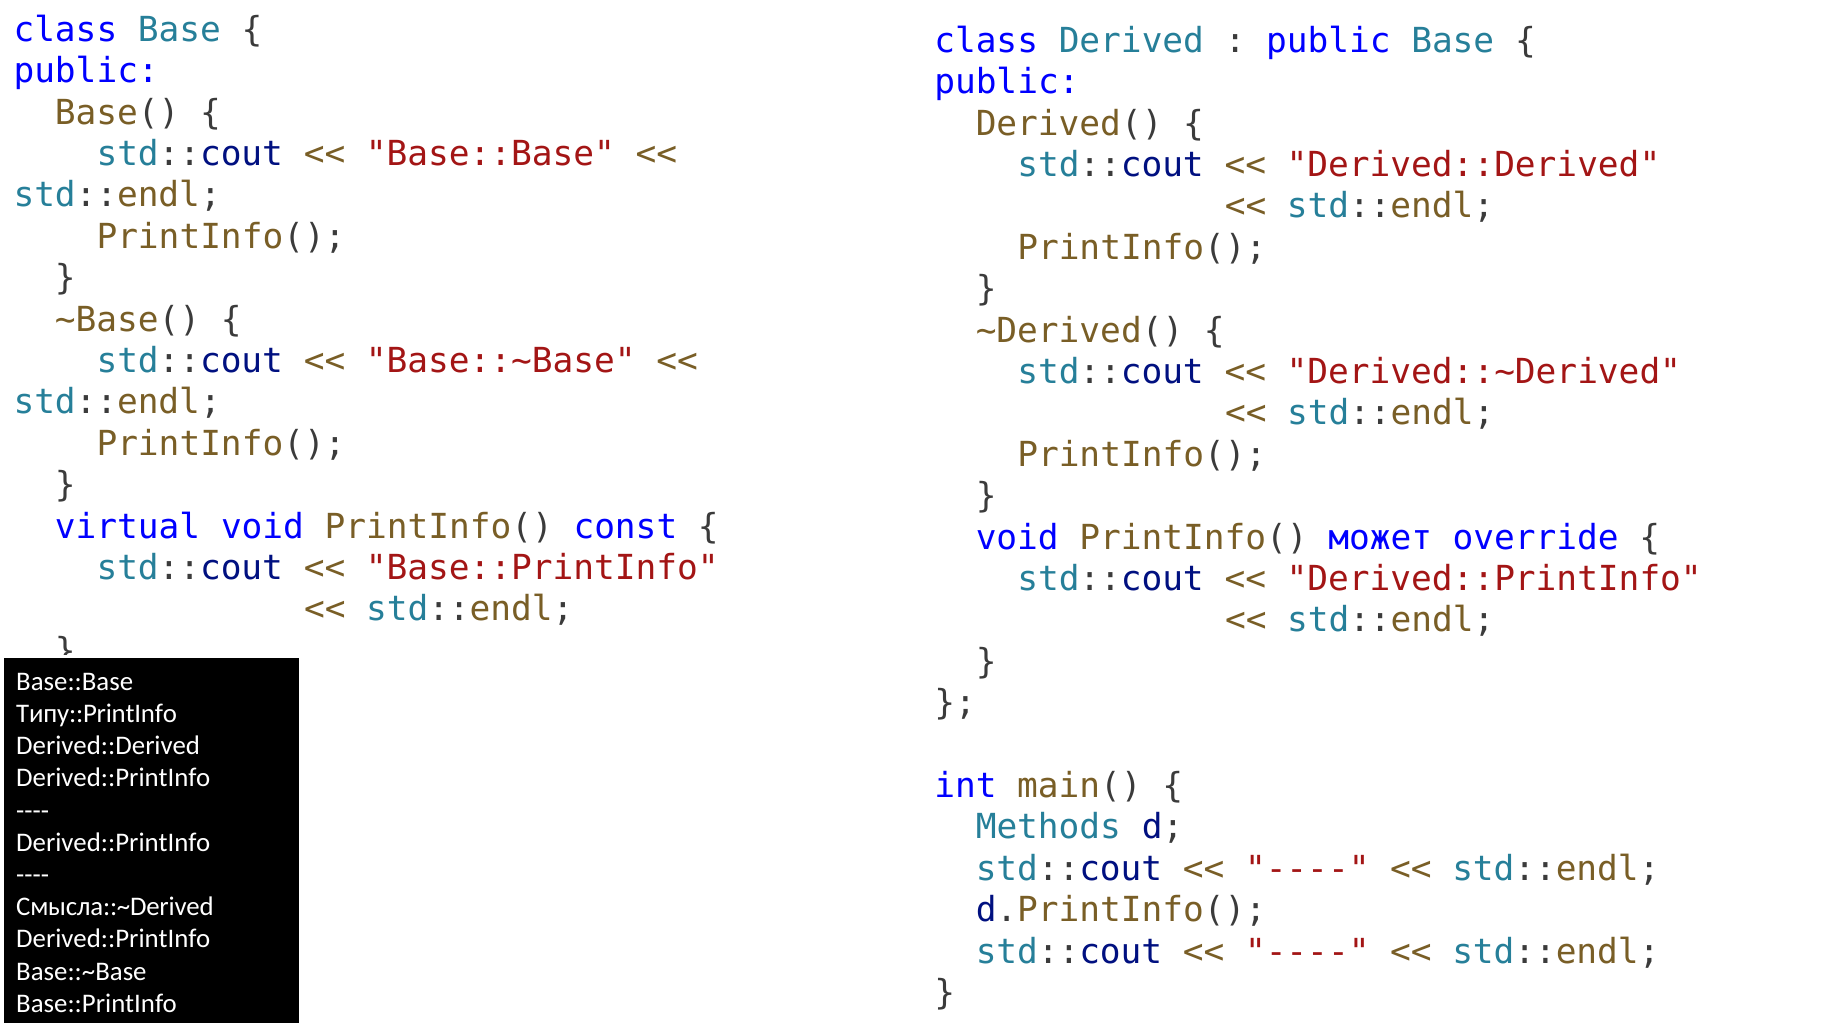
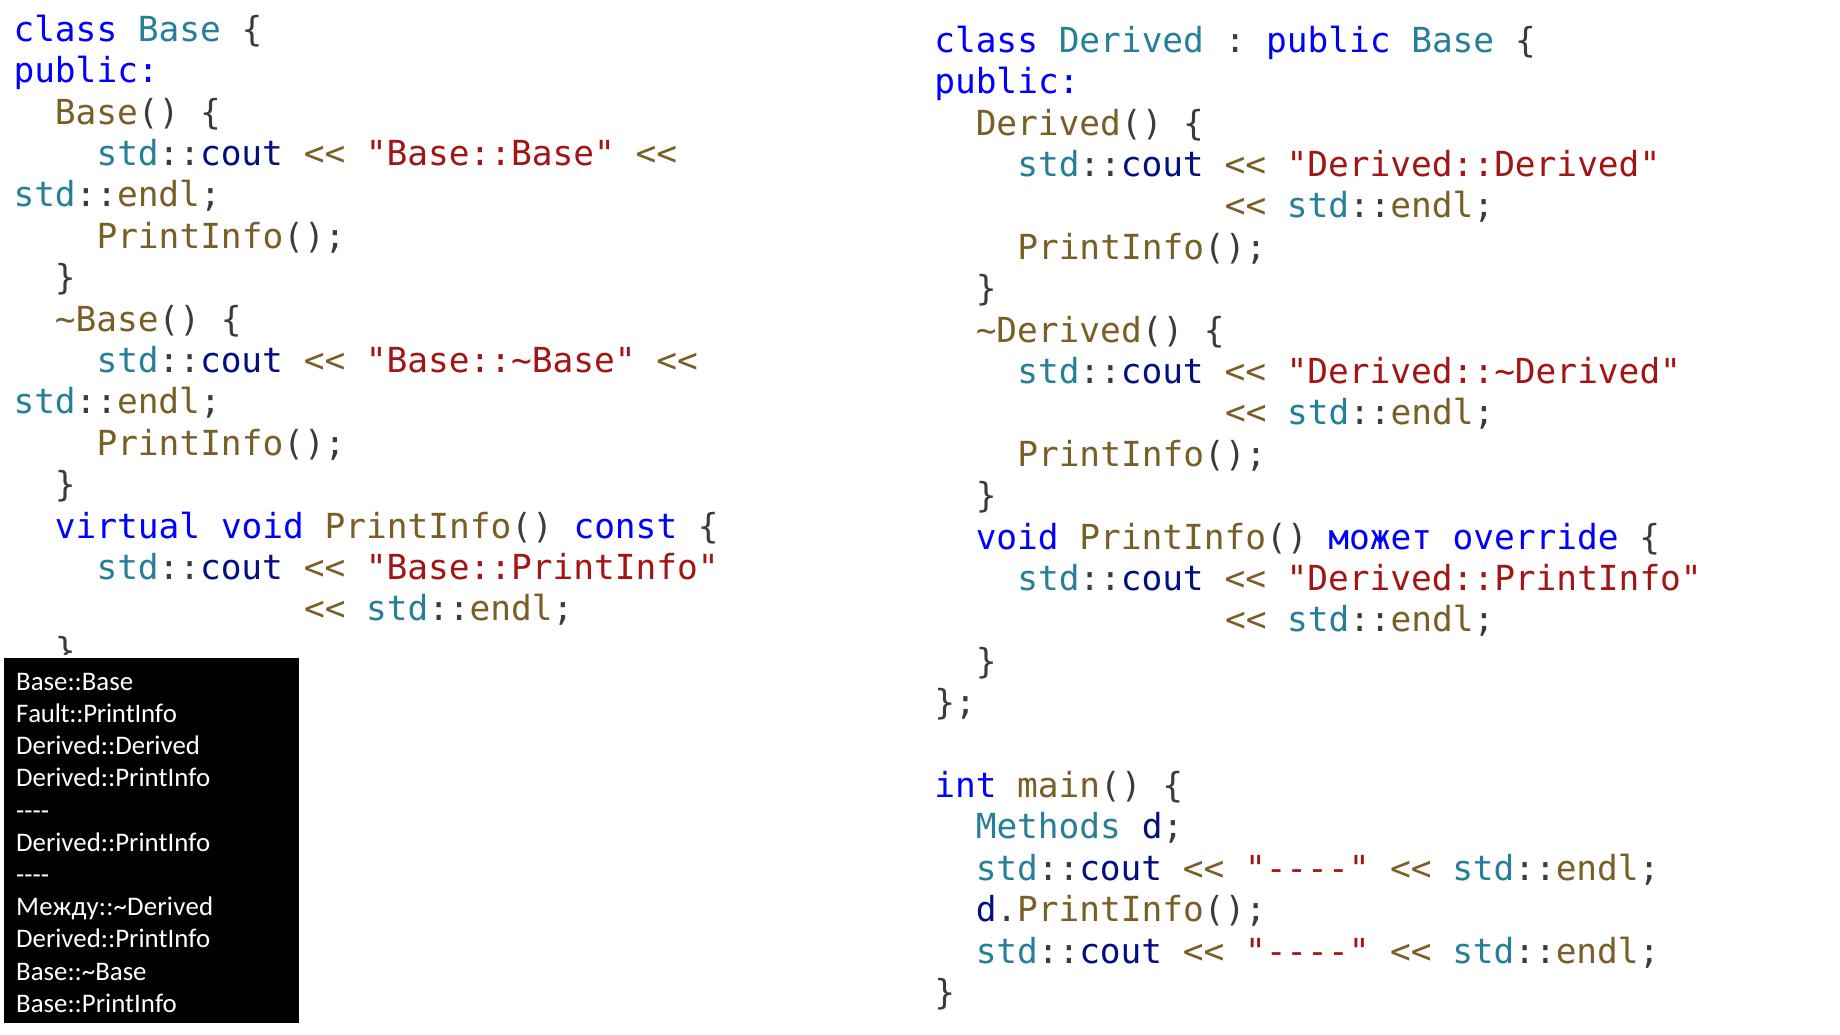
Типу::PrintInfo: Типу::PrintInfo -> Fault::PrintInfo (97, 714)
Смысла::~Derived: Смысла::~Derived -> Между::~Derived (115, 907)
